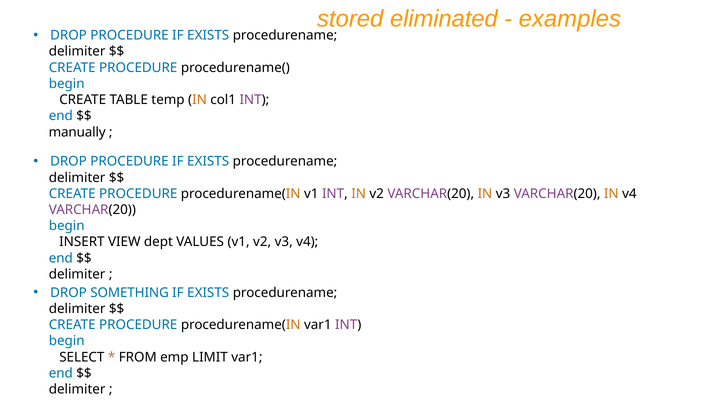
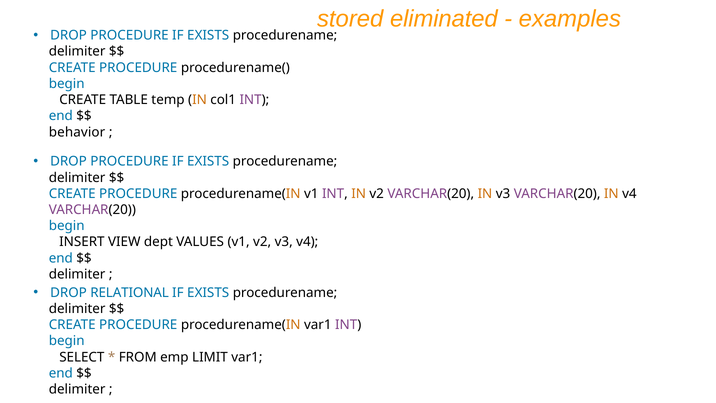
manually: manually -> behavior (77, 132)
SOMETHING: SOMETHING -> RELATIONAL (130, 292)
